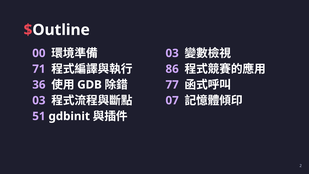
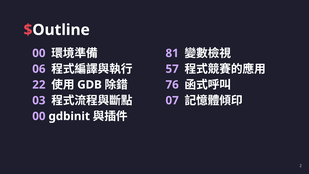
03: 03 -> 81 (172, 53)
71: 71 -> 06 (39, 69)
86: 86 -> 57 (172, 69)
36: 36 -> 22 (39, 85)
77: 77 -> 76 (172, 85)
51: 51 -> 00 (39, 116)
